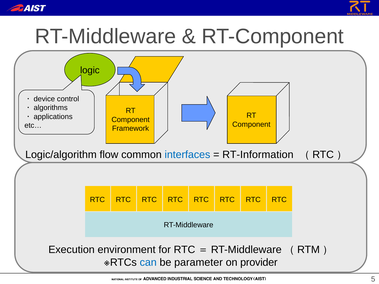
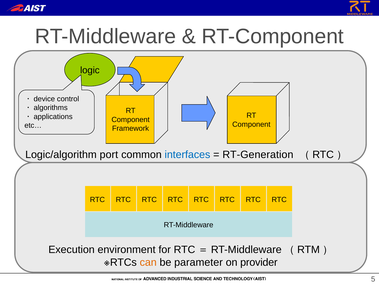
flow: flow -> port (109, 155)
RT-Information: RT-Information -> RT-Generation (258, 155)
can colour: blue -> orange (148, 263)
